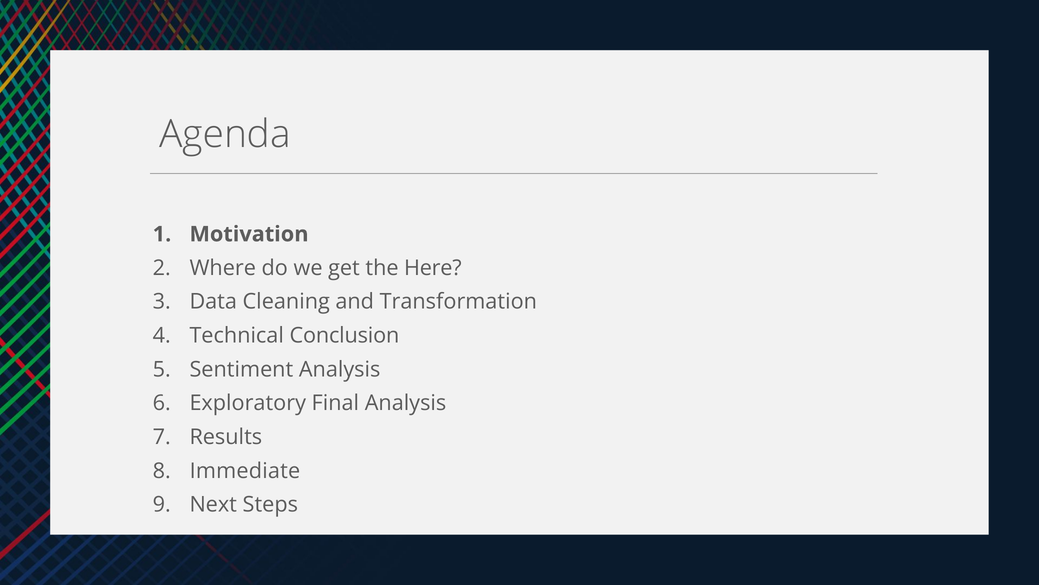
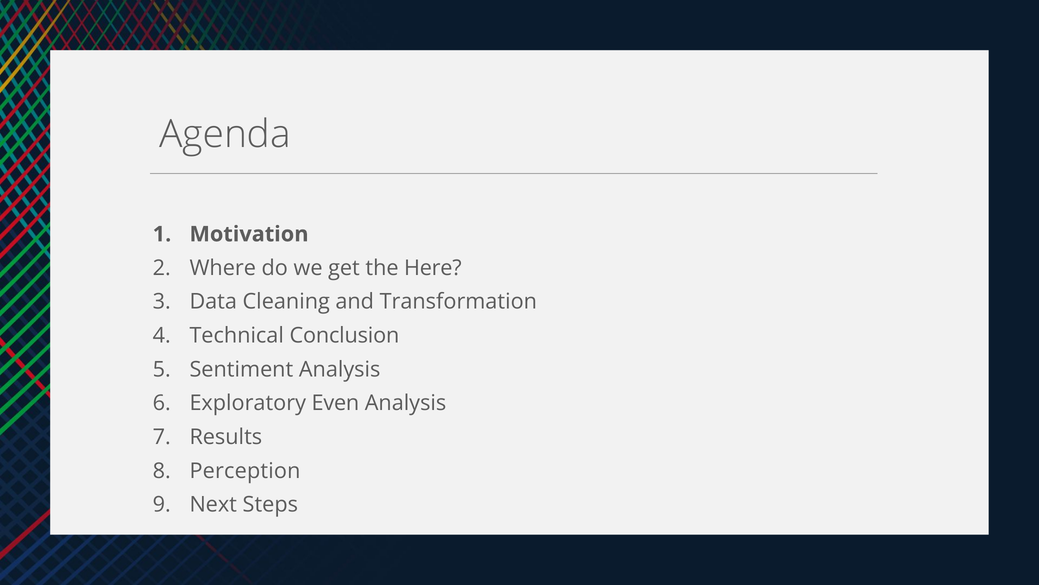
Final: Final -> Even (335, 403)
Immediate: Immediate -> Perception (245, 470)
